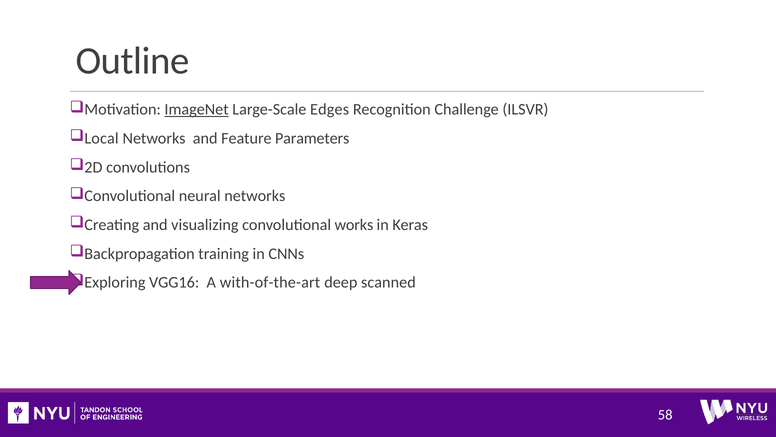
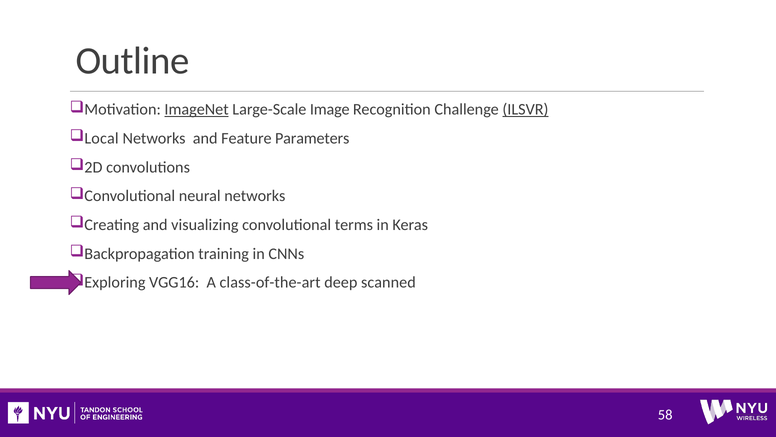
Edges: Edges -> Image (330, 110)
ILSVR underline: none -> present (525, 110)
works: works -> terms (354, 225)
with-of-the-art: with-of-the-art -> class-of-the-art (270, 282)
